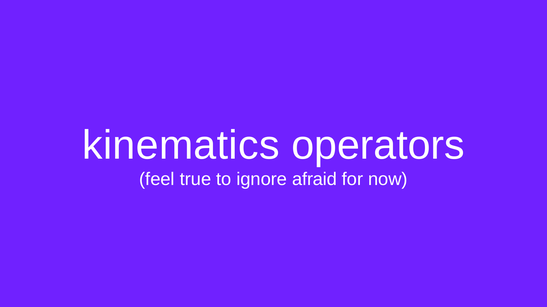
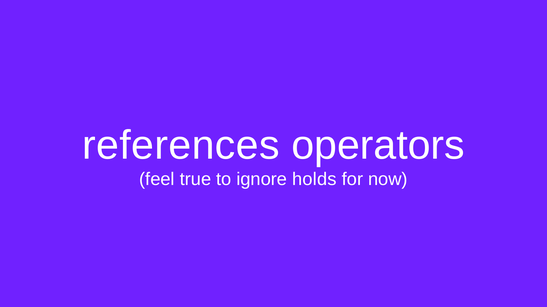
kinematics: kinematics -> references (181, 146)
afraid: afraid -> holds (314, 180)
